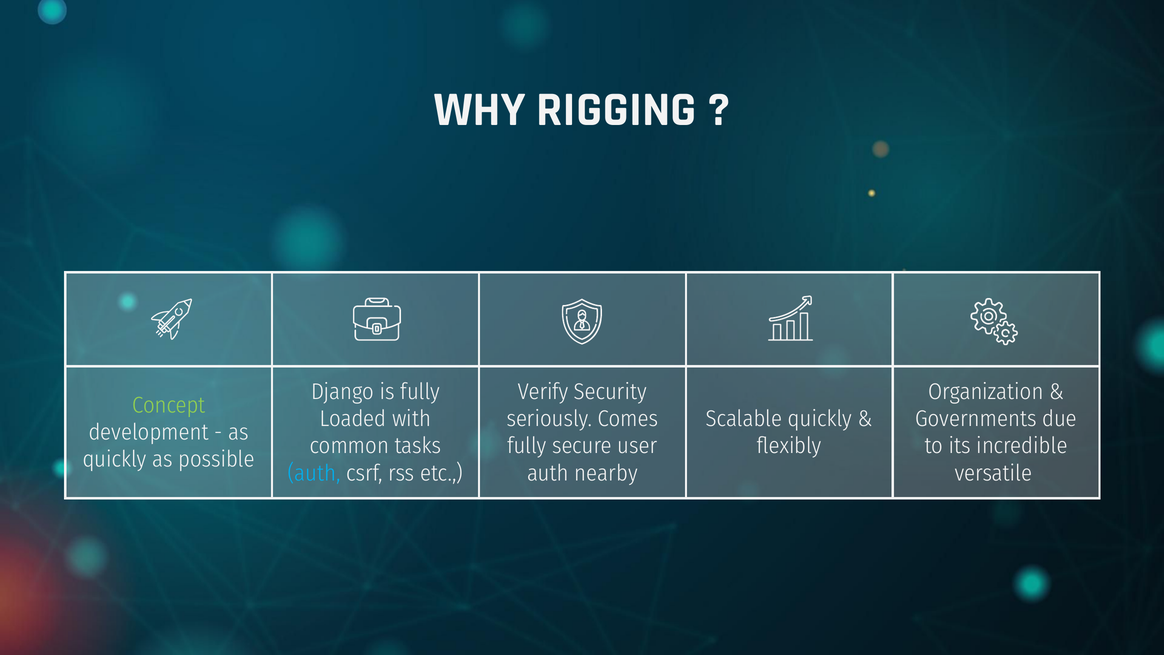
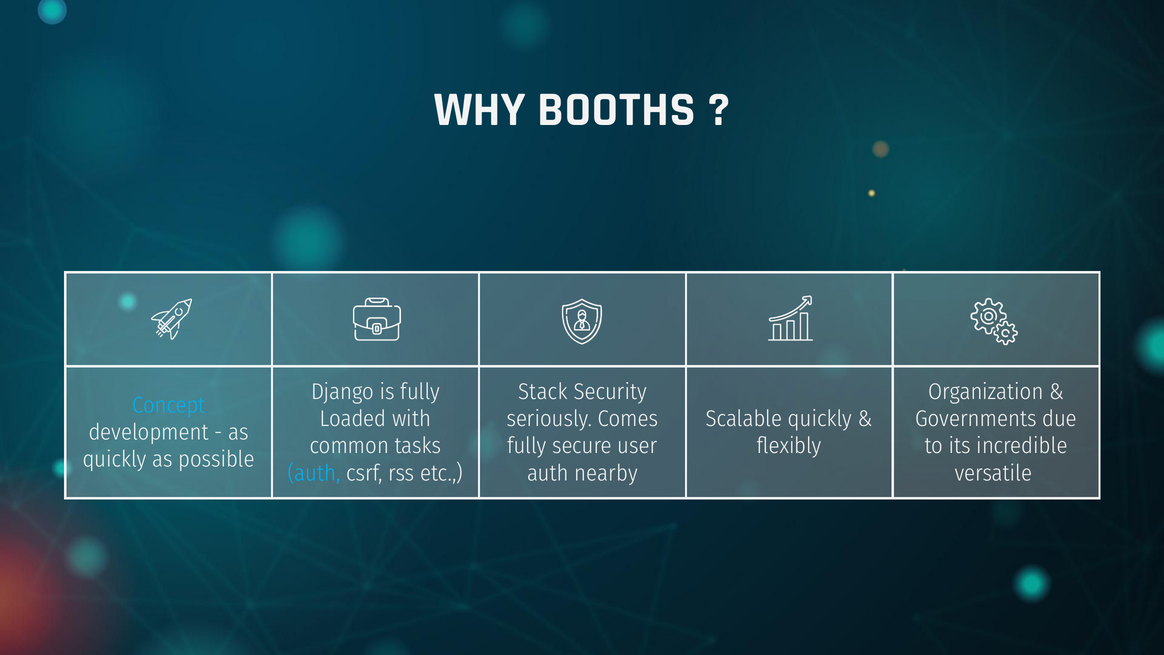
RIGGING: RIGGING -> BOOTHS (616, 109)
Verify: Verify -> Stack (543, 391)
Concept colour: light green -> light blue (169, 405)
